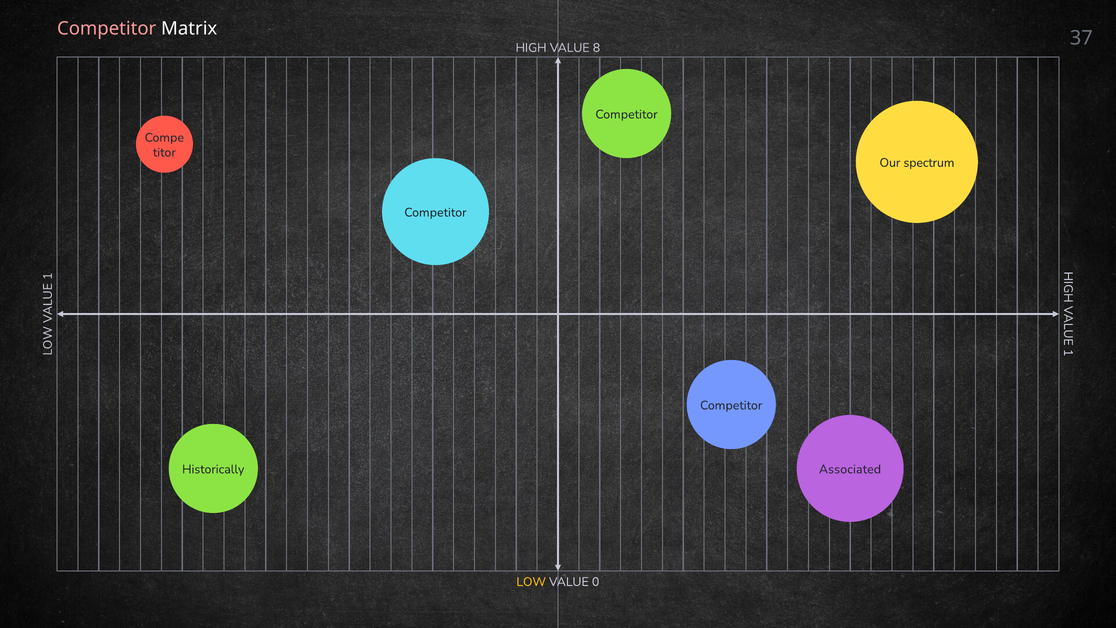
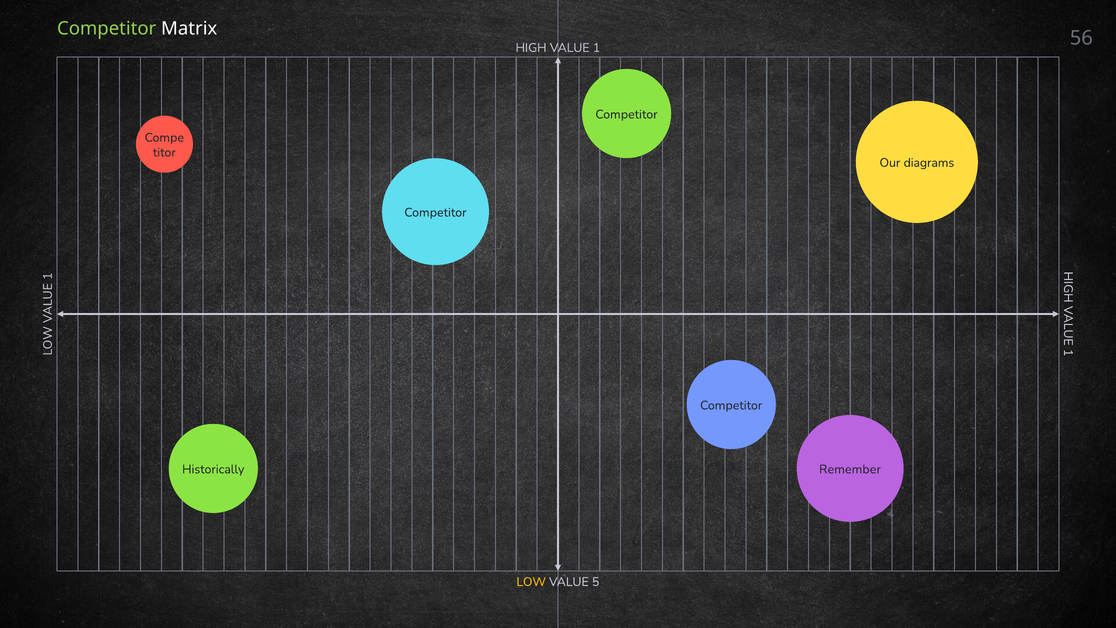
Competitor colour: pink -> light green (107, 28)
37: 37 -> 56 (1081, 38)
VALUE 8: 8 -> 1 (596, 48)
spectrum: spectrum -> diagrams (929, 163)
Associated: Associated -> Remember (850, 469)
0: 0 -> 5 (596, 582)
